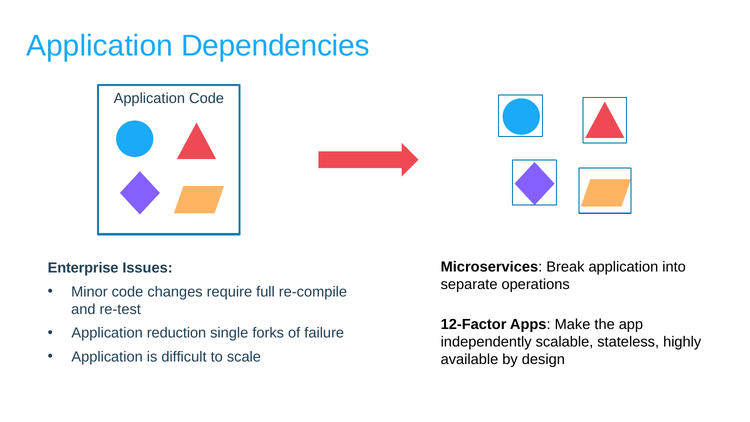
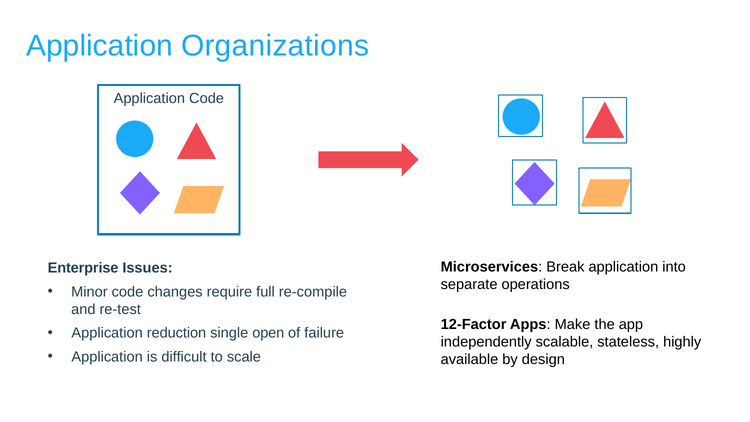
Dependencies: Dependencies -> Organizations (275, 46)
forks: forks -> open (268, 333)
